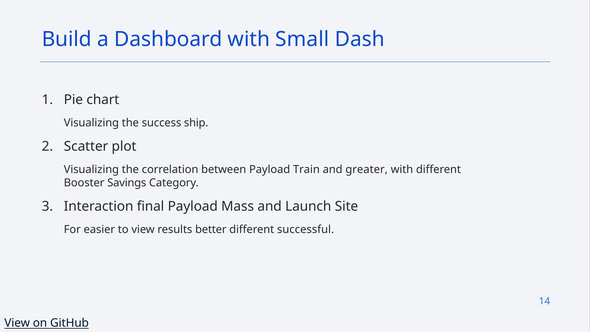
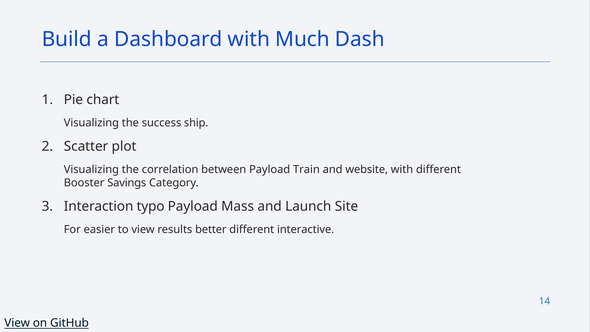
Small: Small -> Much (302, 39)
greater: greater -> website (367, 169)
final: final -> typo (151, 206)
successful: successful -> interactive (306, 229)
